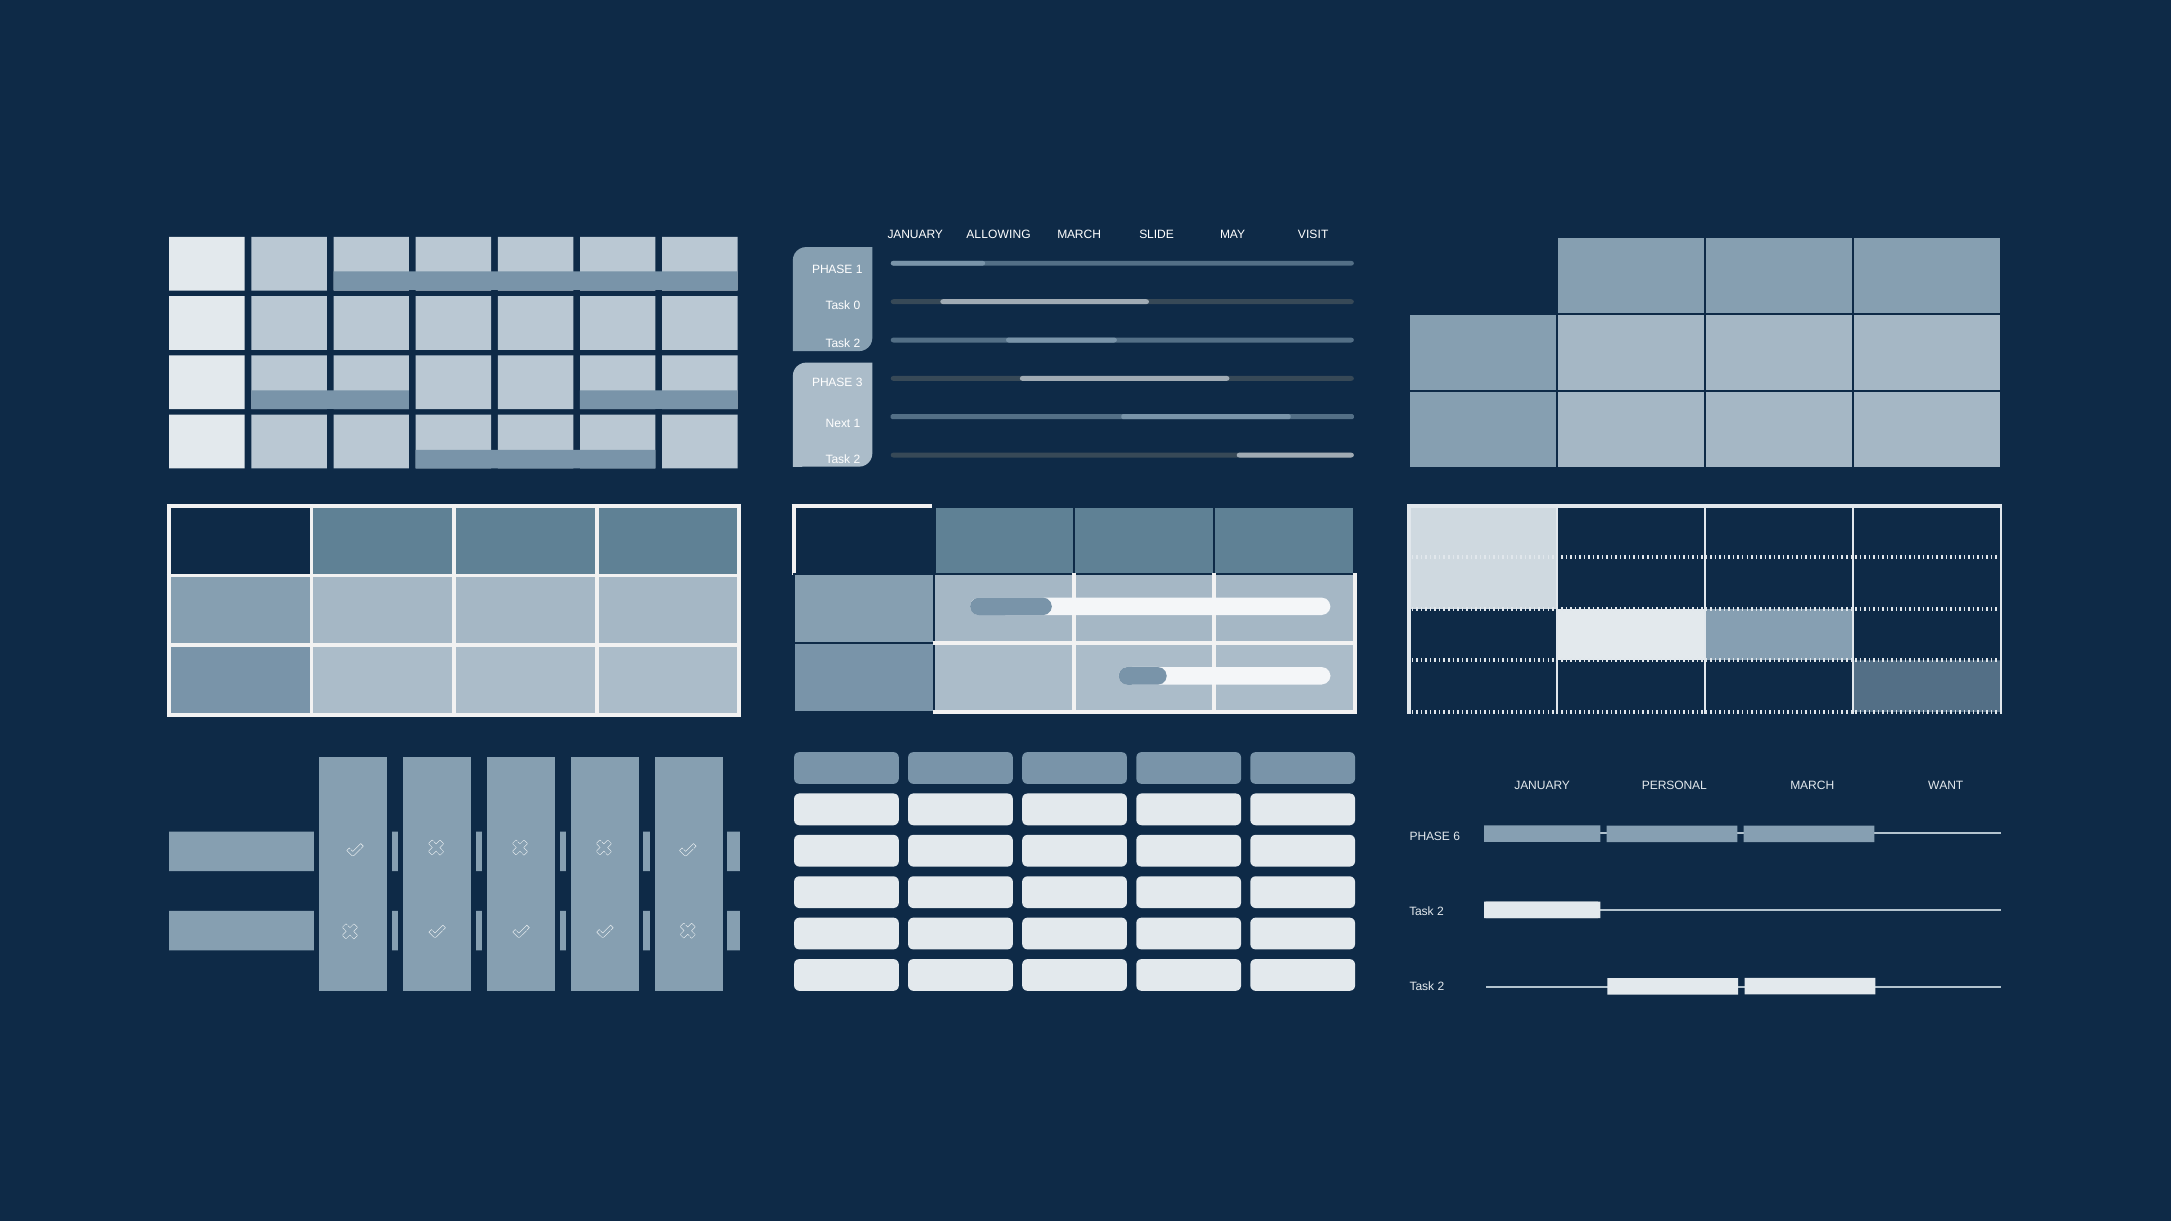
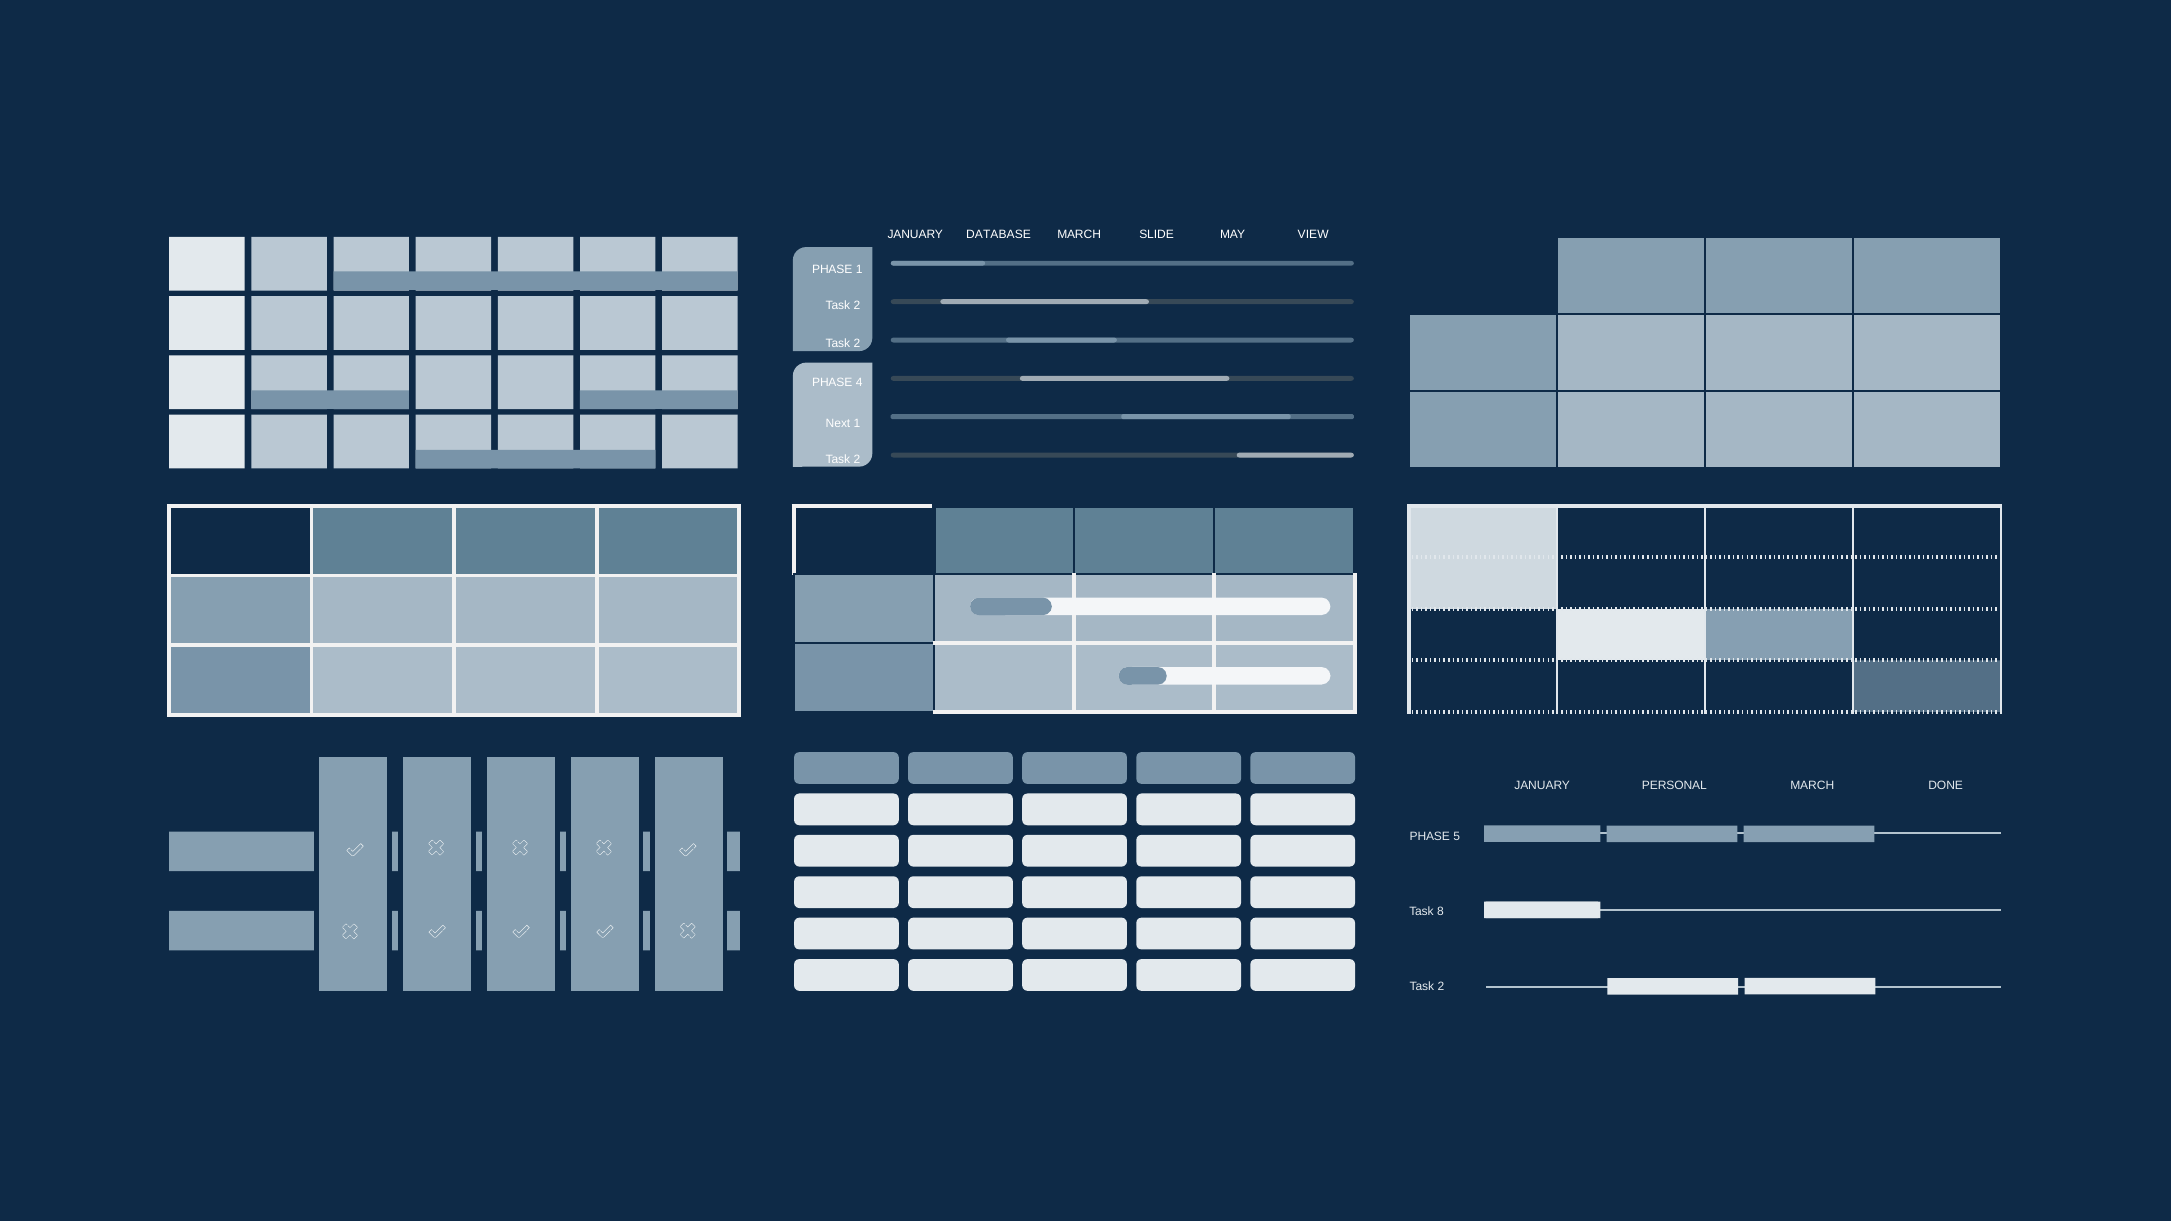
ALLOWING: ALLOWING -> DATABASE (999, 234)
VISIT: VISIT -> VIEW (1313, 234)
0: 0 -> 2 (857, 306)
3: 3 -> 4 (859, 383)
WANT: WANT -> DONE (1946, 786)
6: 6 -> 5 (1457, 836)
2: 2 -> 8 (1440, 912)
